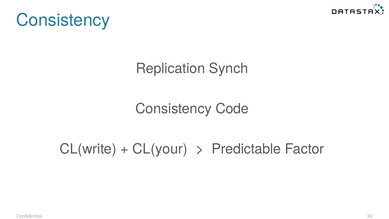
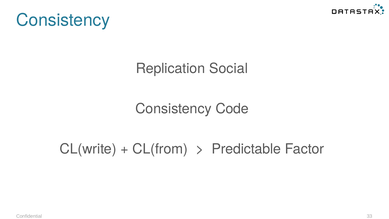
Synch: Synch -> Social (229, 68)
CL(your: CL(your -> CL(from (160, 149)
